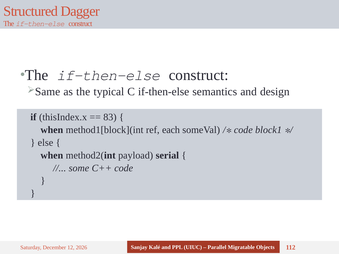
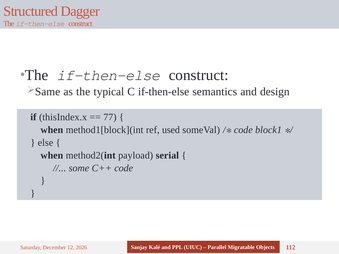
83: 83 -> 77 (110, 117)
each: each -> used (171, 130)
